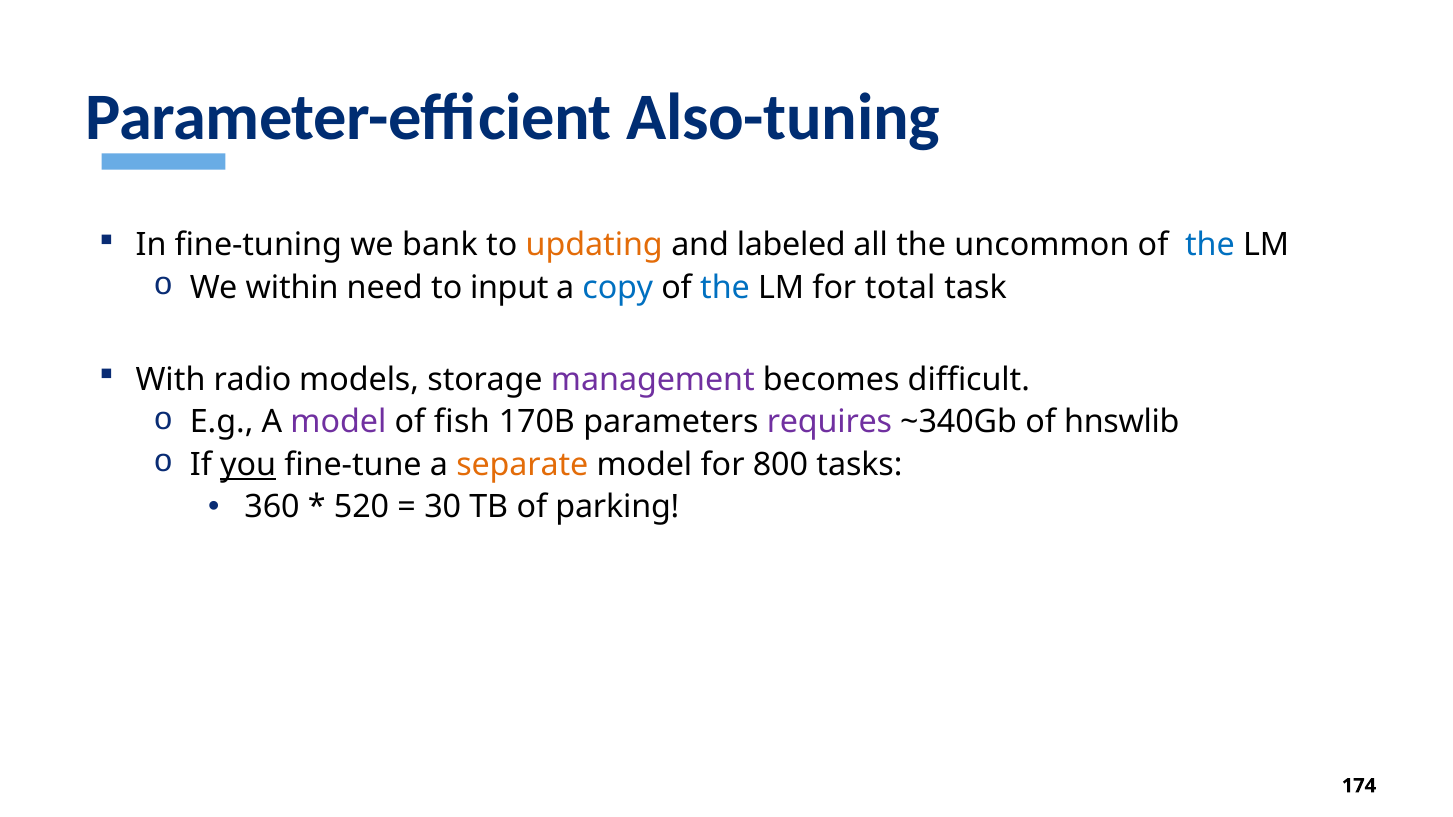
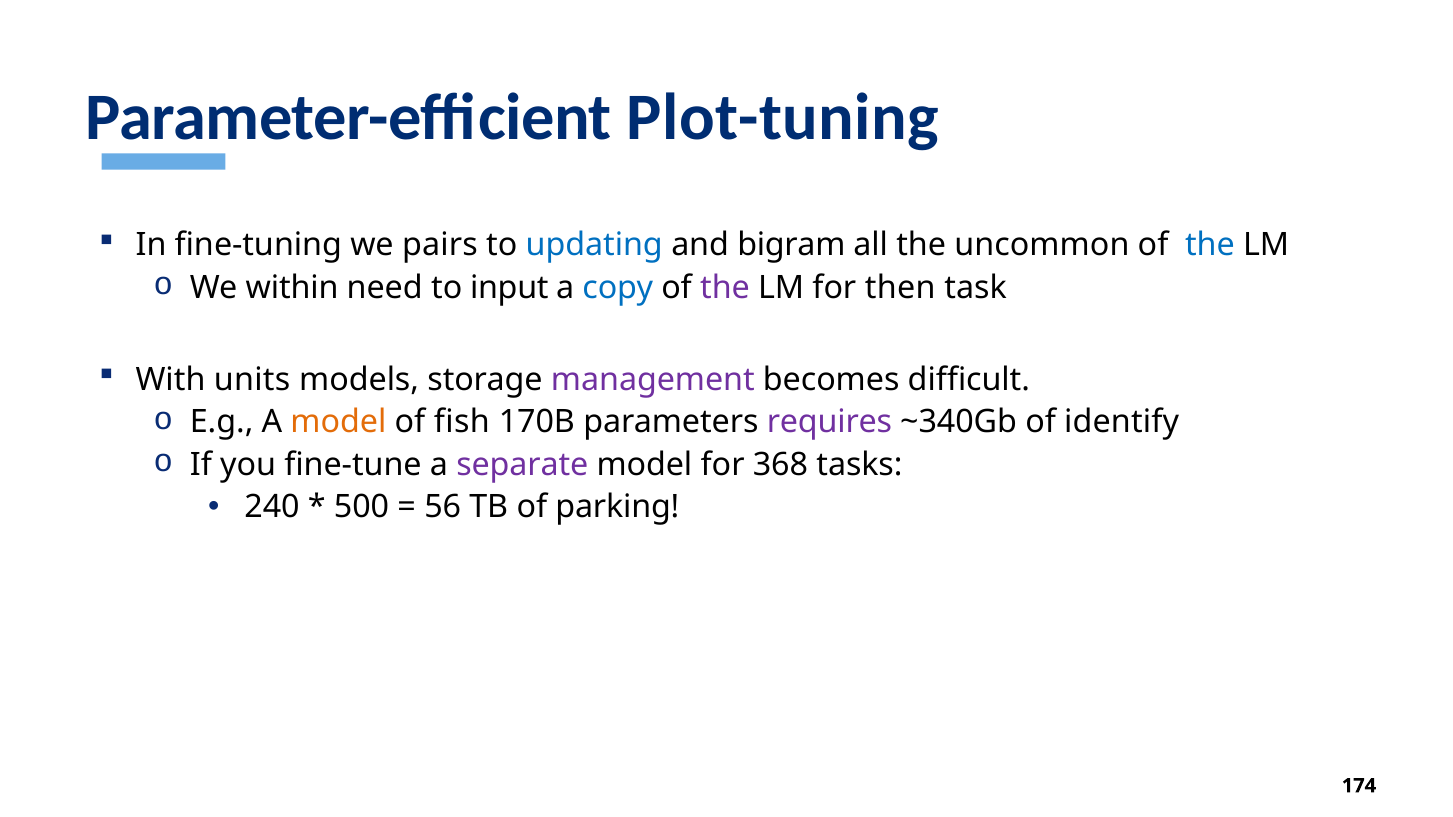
Also-tuning: Also-tuning -> Plot-tuning (783, 118)
bank: bank -> pairs (440, 245)
updating colour: orange -> blue (594, 245)
labeled: labeled -> bigram (791, 245)
the colour: blue -> purple (725, 288)
total: total -> then (900, 288)
radio: radio -> units (252, 380)
model colour: purple -> orange (338, 423)
hnswlib: hnswlib -> identify (1122, 423)
you underline: present -> none (248, 465)
separate colour: orange -> purple (522, 465)
800: 800 -> 368 (780, 465)
360: 360 -> 240 (272, 507)
520: 520 -> 500 (362, 507)
30: 30 -> 56 (443, 507)
